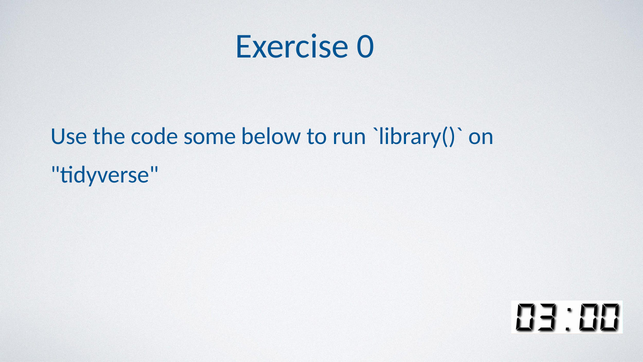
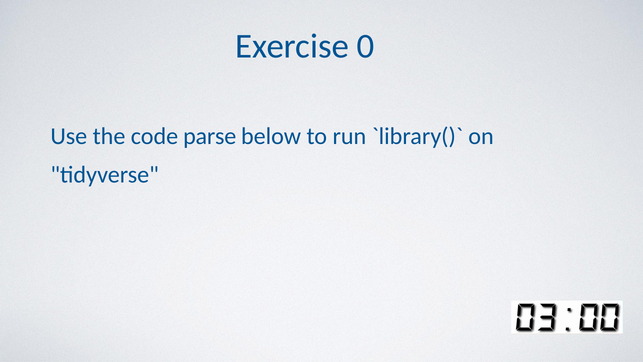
some: some -> parse (210, 136)
